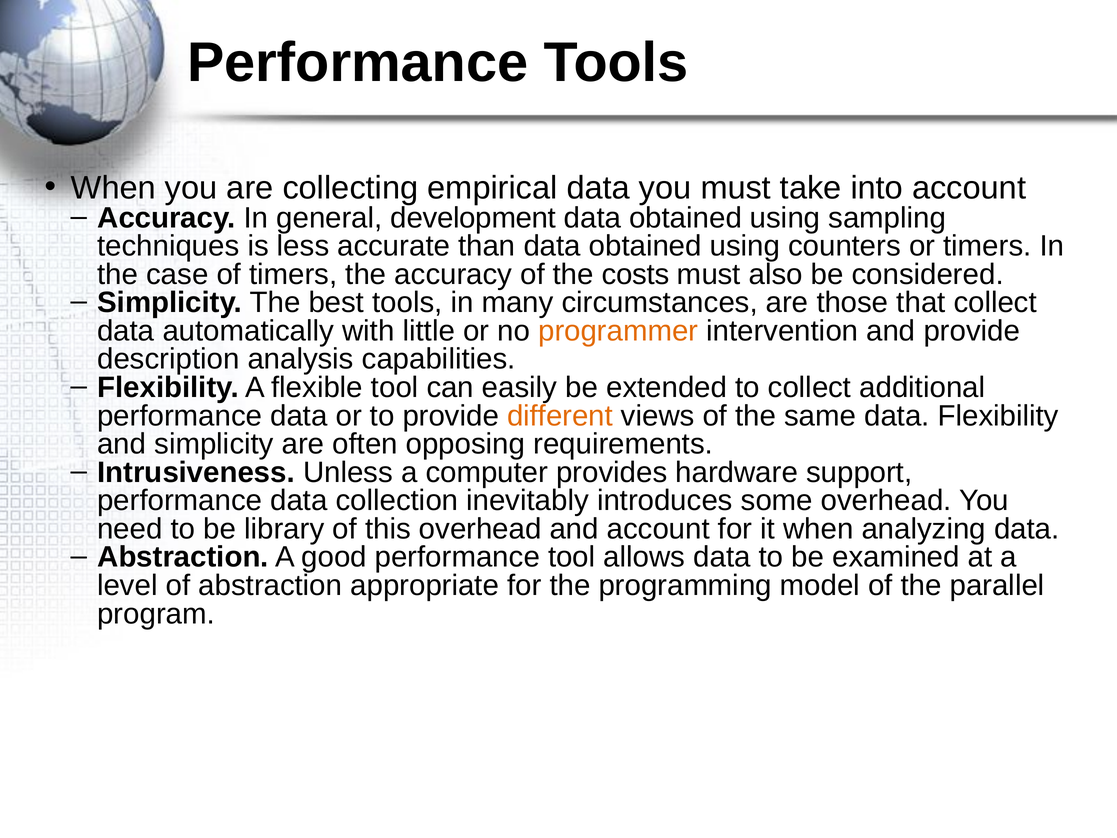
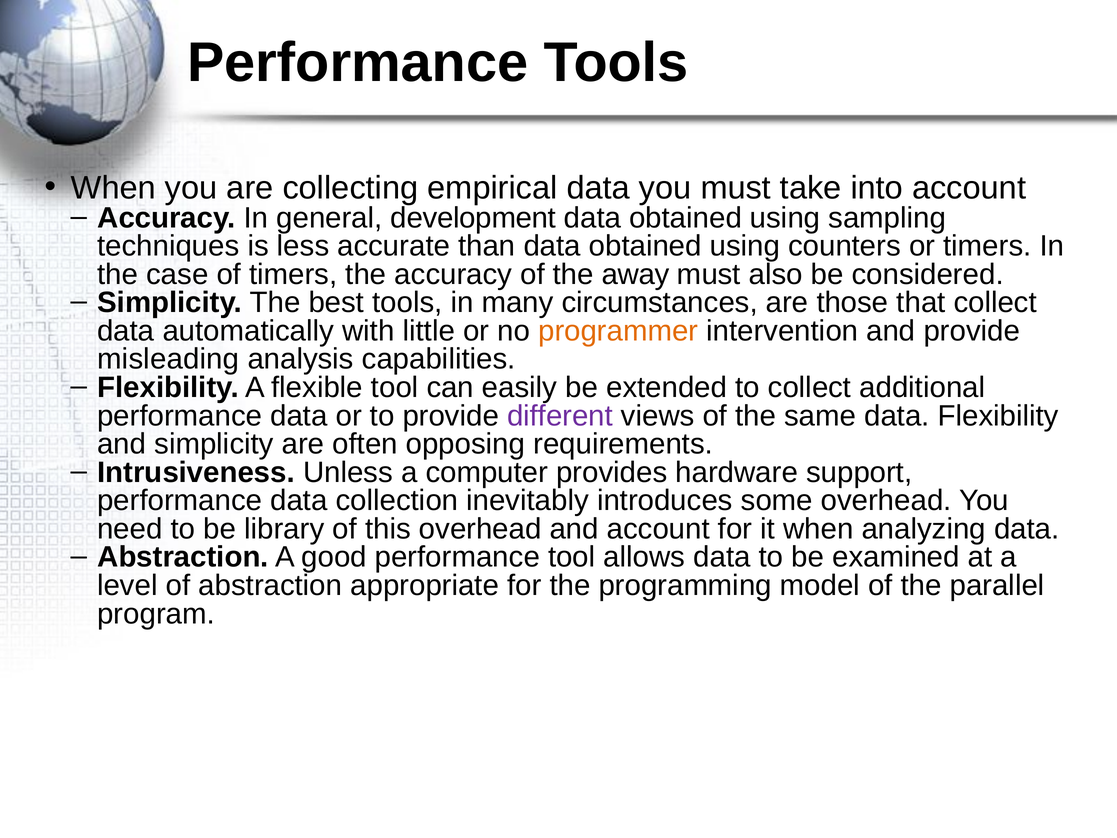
costs: costs -> away (636, 274)
description: description -> misleading (168, 359)
different colour: orange -> purple (560, 416)
